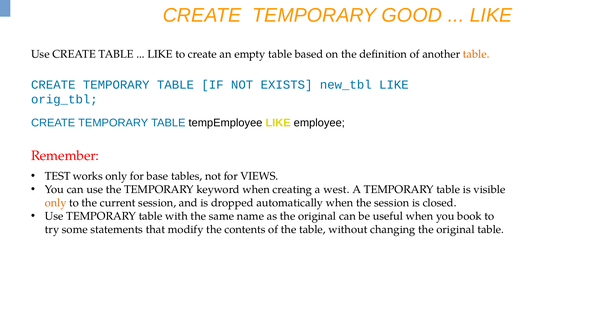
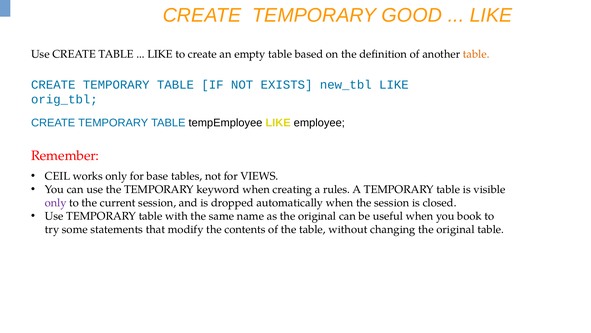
TEST: TEST -> CEIL (58, 176)
west: west -> rules (337, 189)
only colour: orange -> purple (56, 203)
